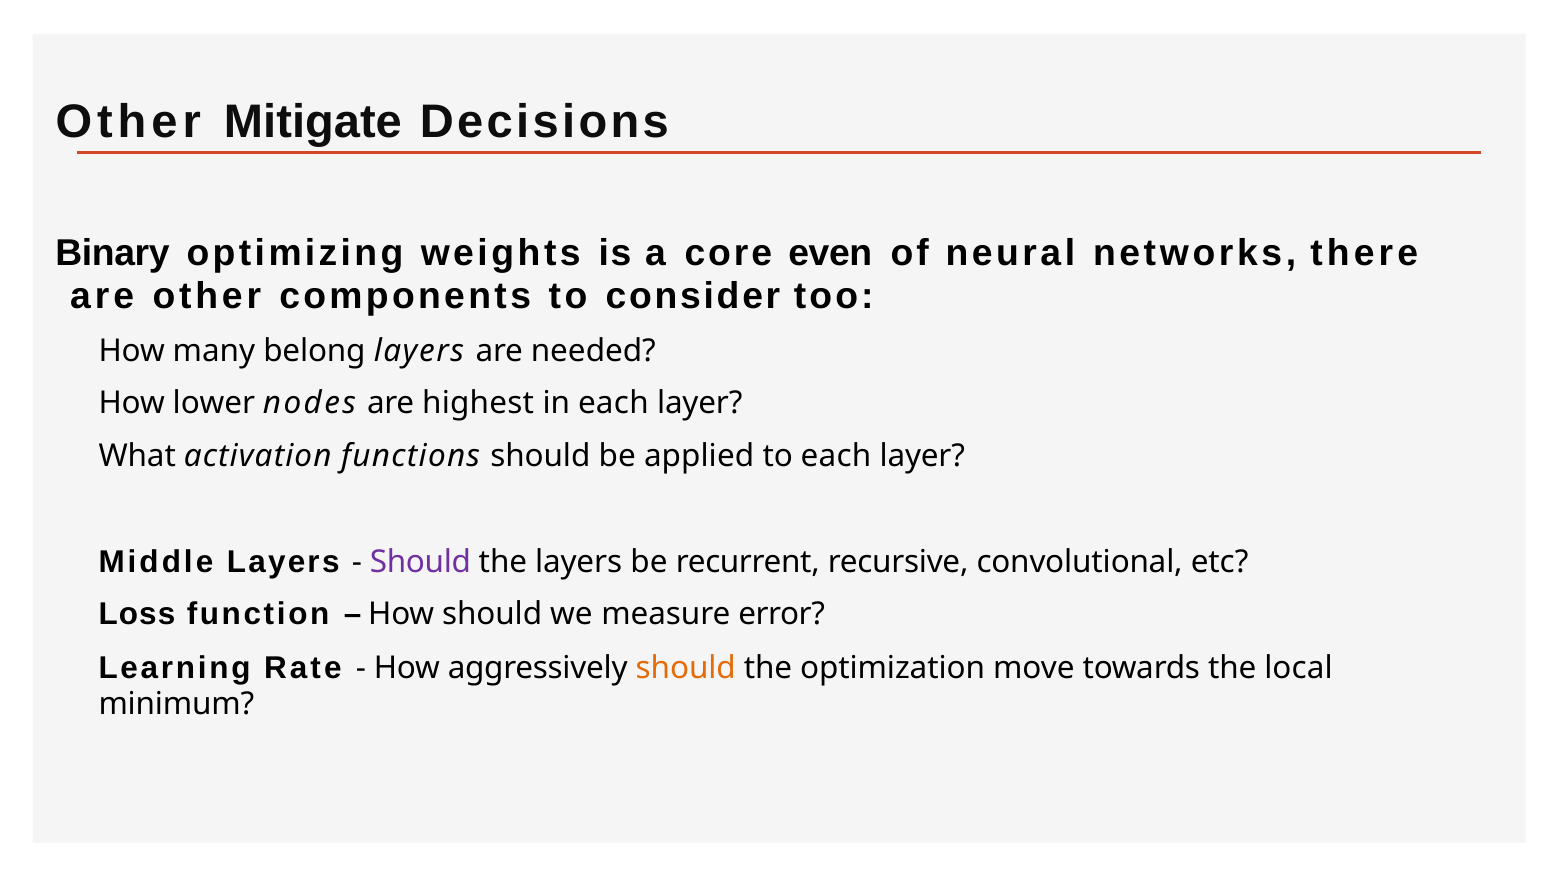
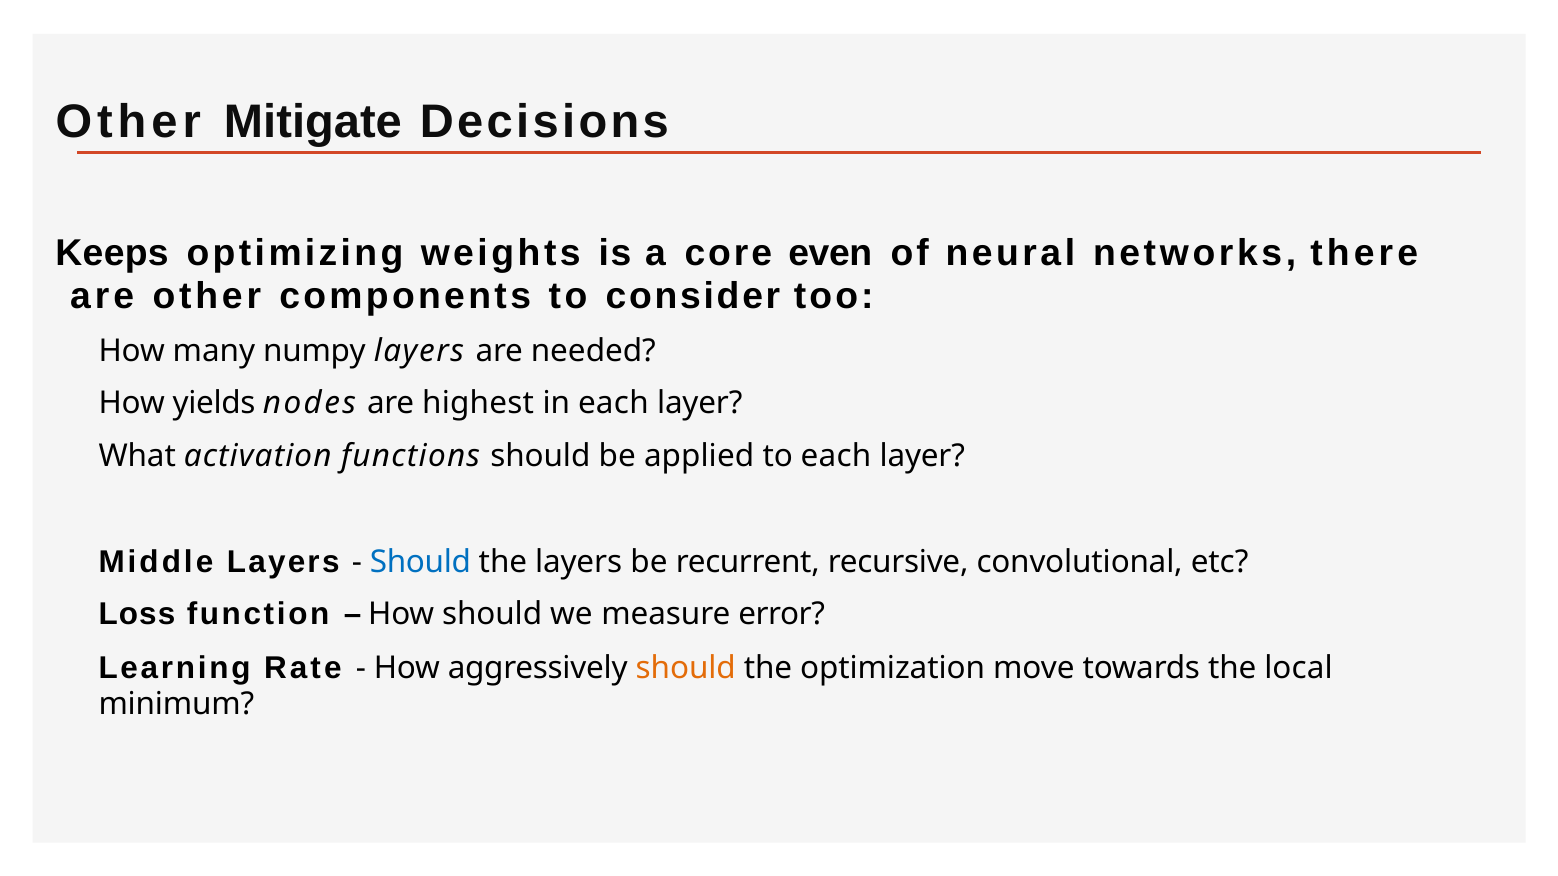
Binary: Binary -> Keeps (112, 253)
belong: belong -> numpy (314, 351)
lower: lower -> yields (214, 403)
Should colour: purple -> blue (420, 562)
